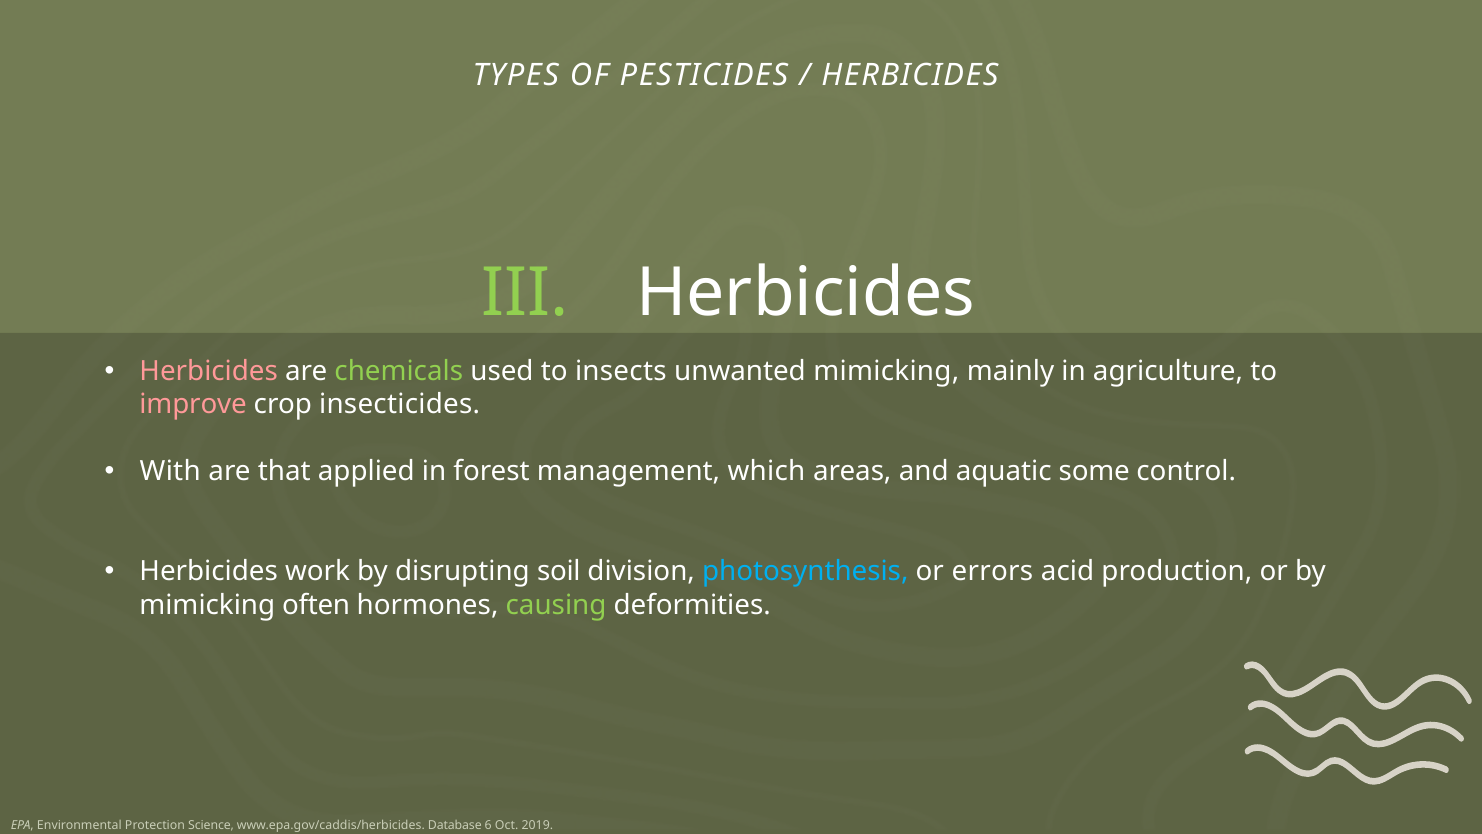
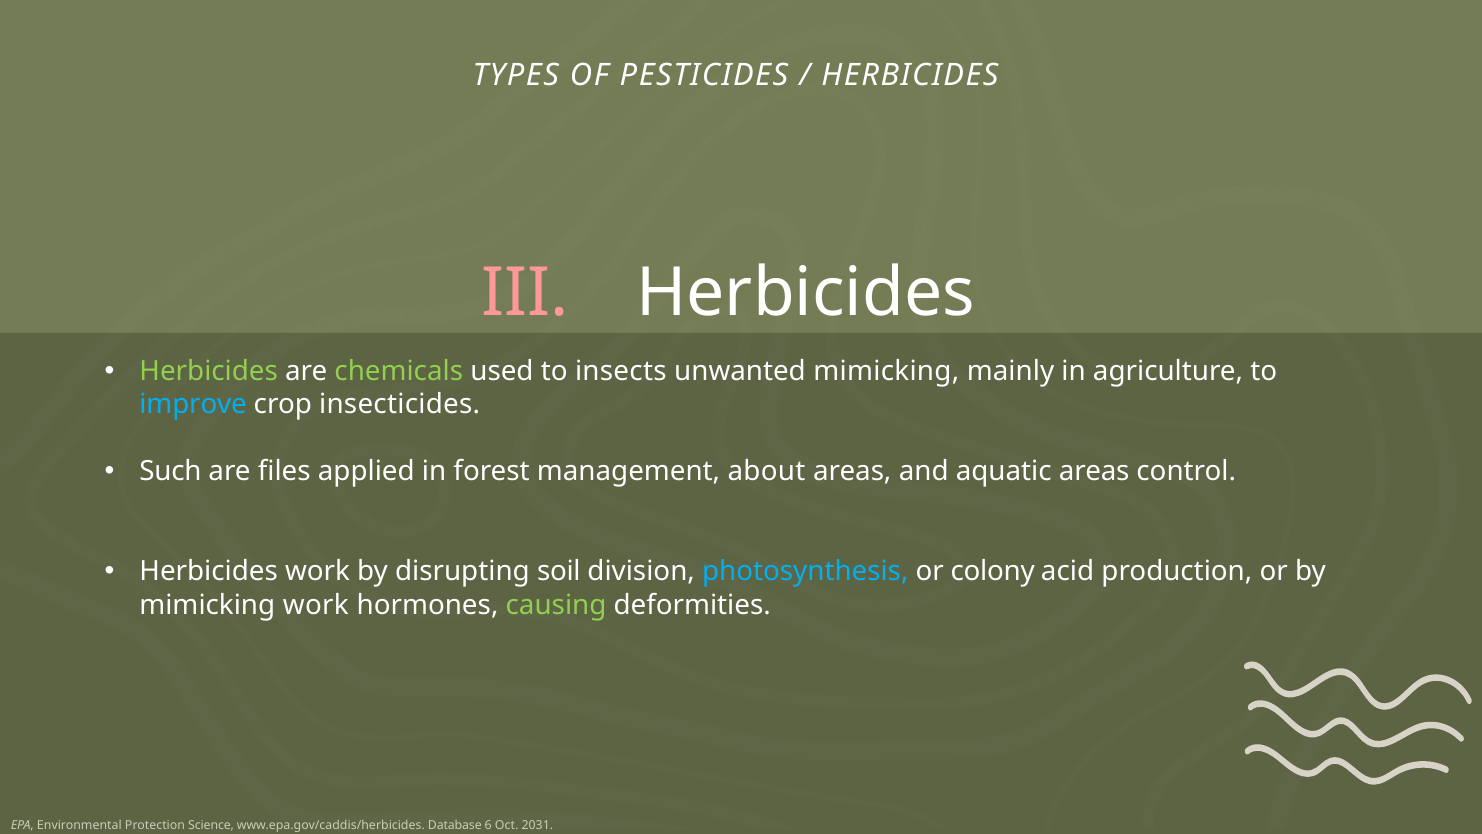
III colour: light green -> pink (525, 293)
Herbicides colour: pink -> light green (209, 371)
improve colour: pink -> light blue (193, 405)
With: With -> Such (170, 471)
that: that -> files (284, 471)
which: which -> about (766, 471)
aquatic some: some -> areas (1094, 471)
errors: errors -> colony (993, 571)
mimicking often: often -> work (316, 605)
2019: 2019 -> 2031 (537, 825)
